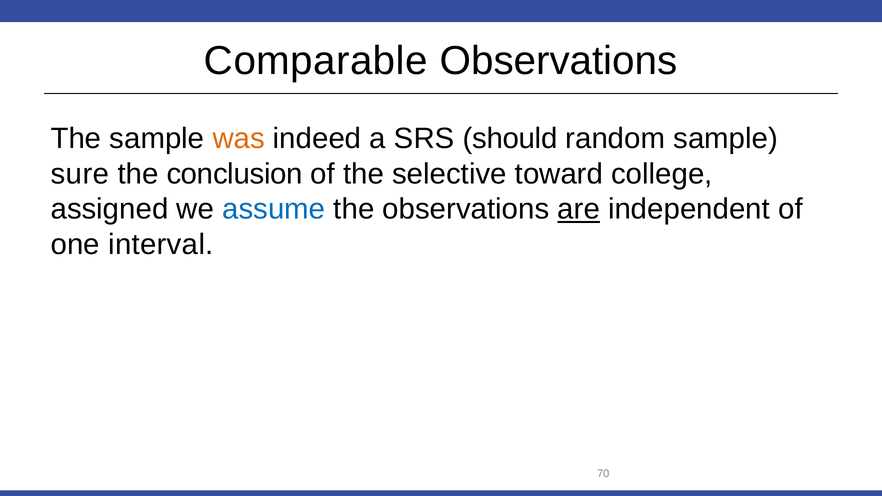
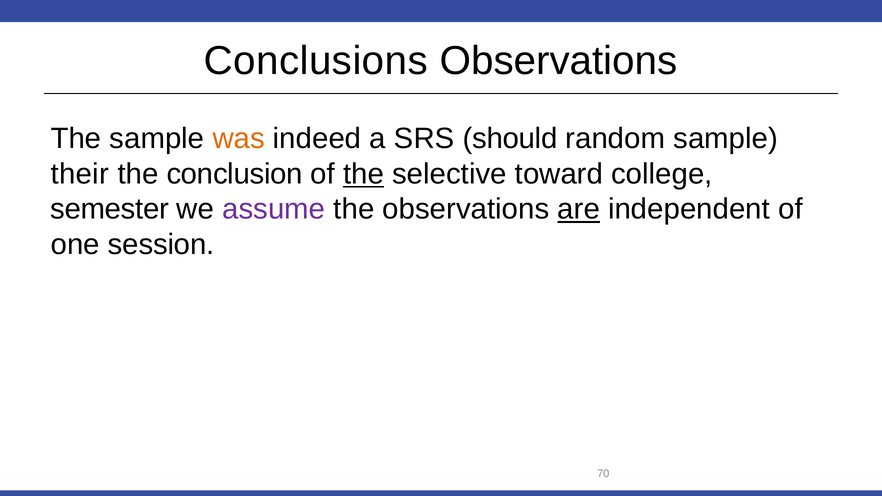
Comparable: Comparable -> Conclusions (316, 61)
sure: sure -> their (80, 174)
the underline: none -> present (364, 174)
assigned: assigned -> semester (110, 209)
assume colour: blue -> purple (274, 209)
interval: interval -> session (161, 245)
